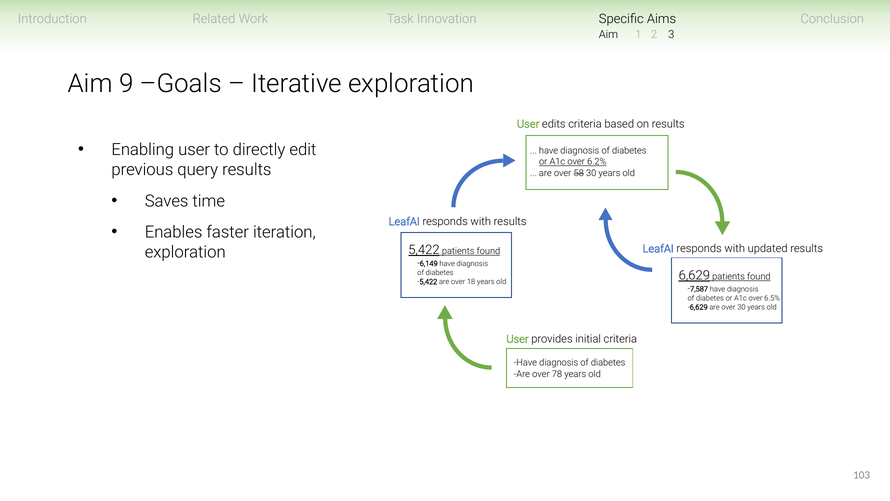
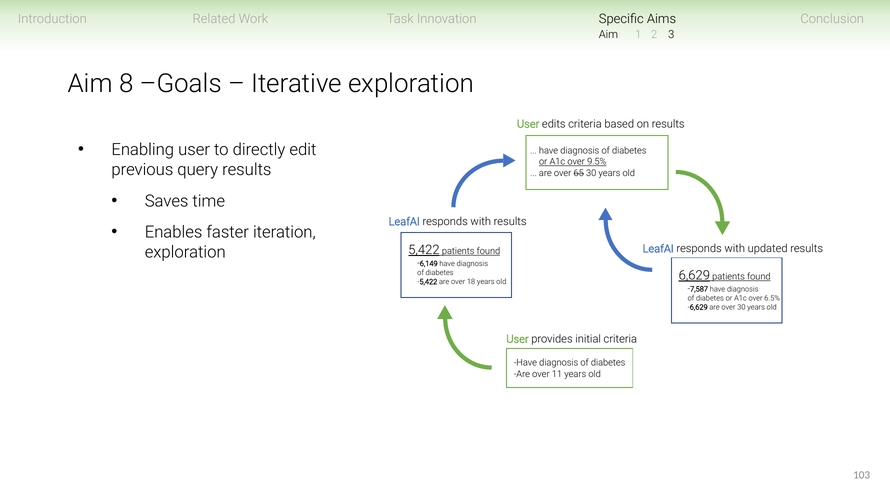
9: 9 -> 8 (126, 84)
6.2%: 6.2% -> 9.5% (597, 162)
58: 58 -> 65 (579, 173)
78: 78 -> 11 (557, 374)
